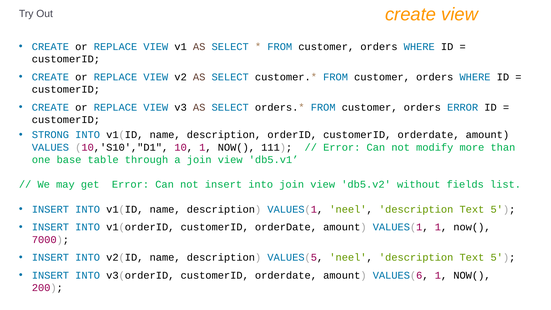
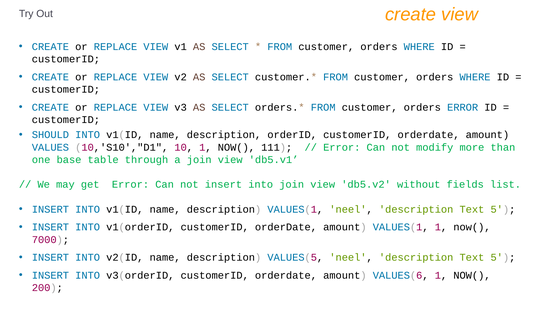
STRONG: STRONG -> SHOULD (50, 135)
